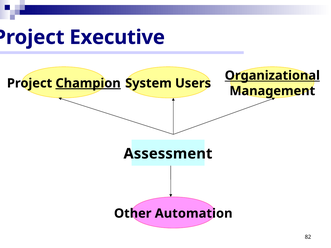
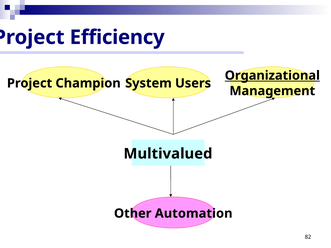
Executive: Executive -> Efficiency (117, 37)
Champion underline: present -> none (88, 83)
Assessment: Assessment -> Multivalued (168, 154)
